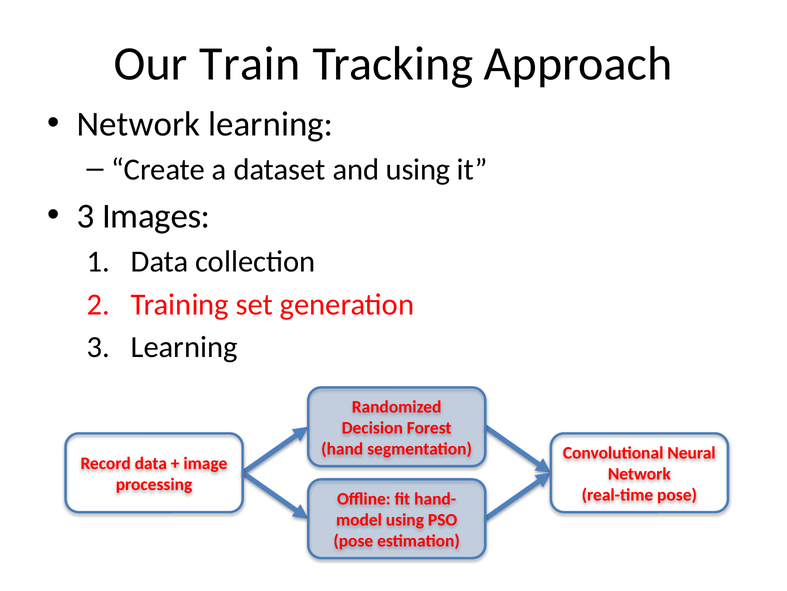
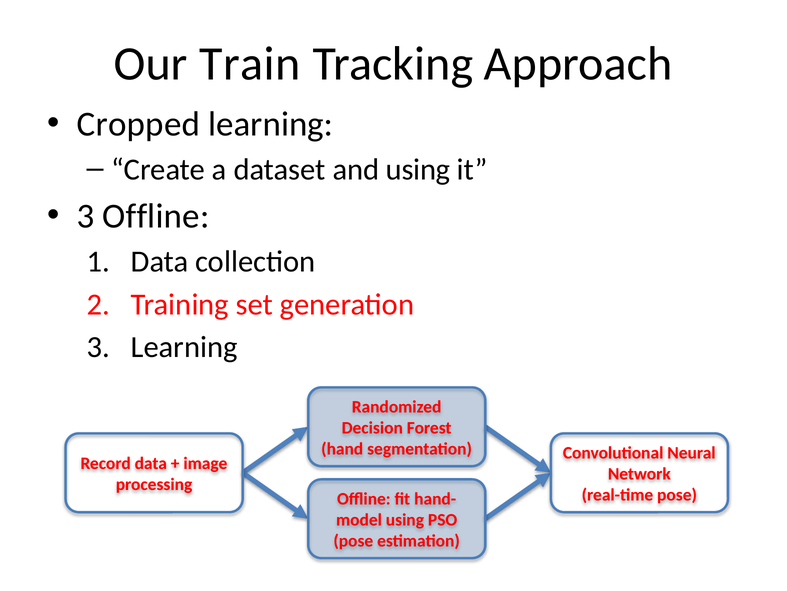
Network: Network -> Cropped (138, 124)
3 Images: Images -> Offline (156, 216)
